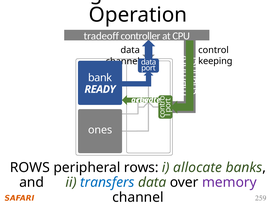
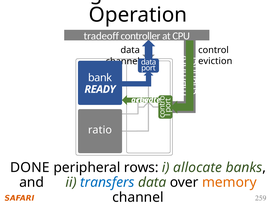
keeping: keeping -> eviction (215, 61)
ones: ones -> ratio (100, 130)
ROWS: ROWS -> DONE (30, 167)
memory colour: purple -> orange (229, 182)
